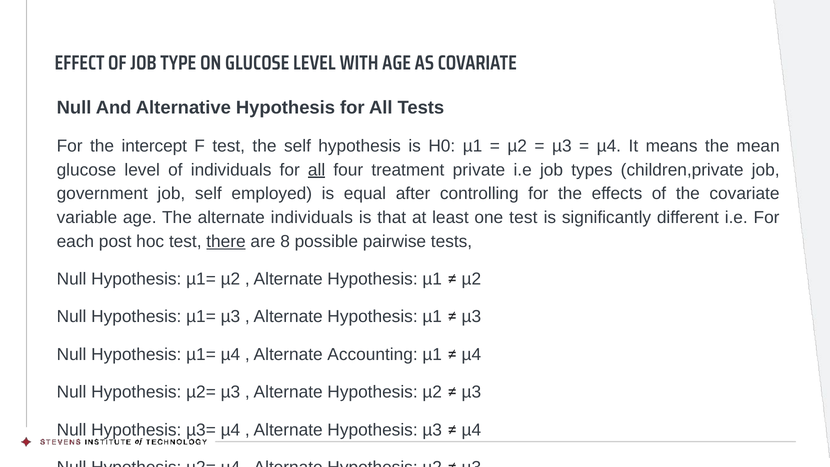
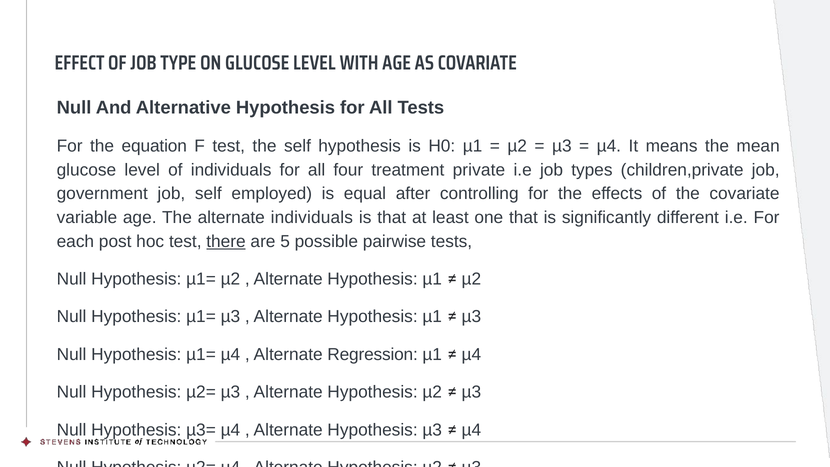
intercept: intercept -> equation (154, 146)
all underline: present -> none (317, 170)
one test: test -> that (523, 217)
8: 8 -> 5 (285, 241)
Accounting: Accounting -> Regression (373, 354)
